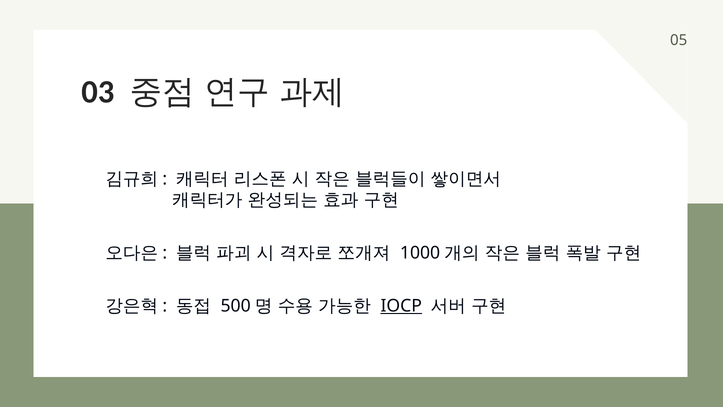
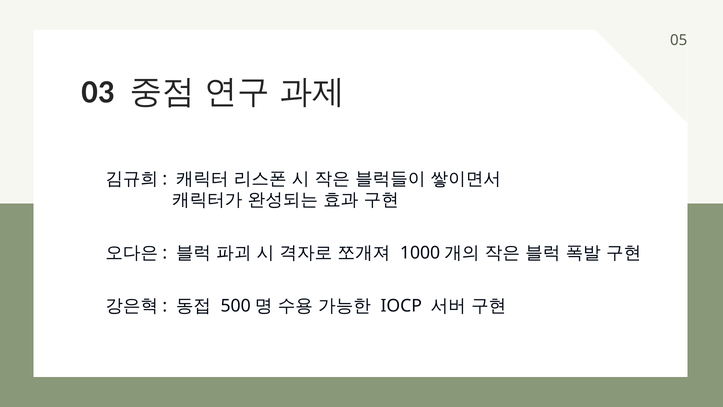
IOCP underline: present -> none (401, 305)
